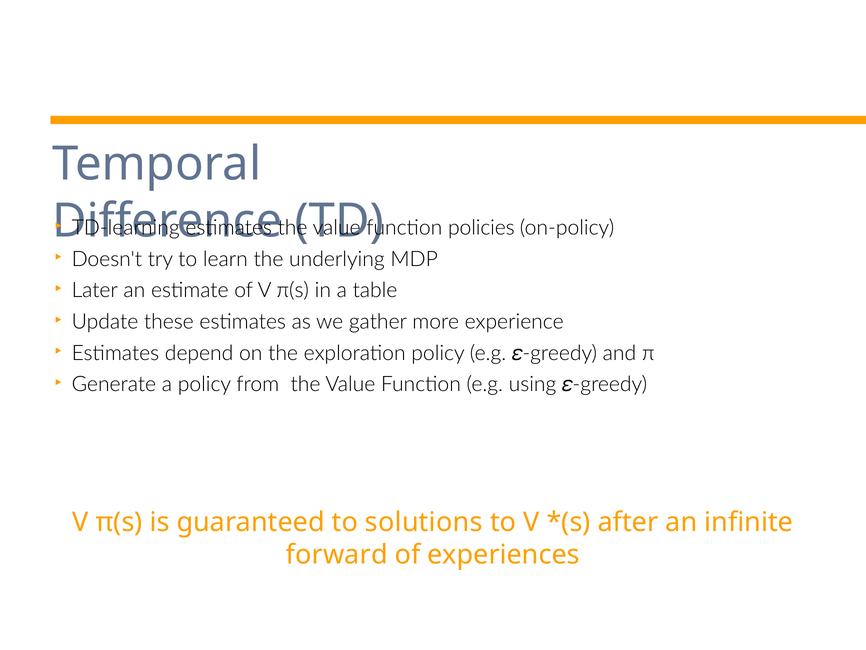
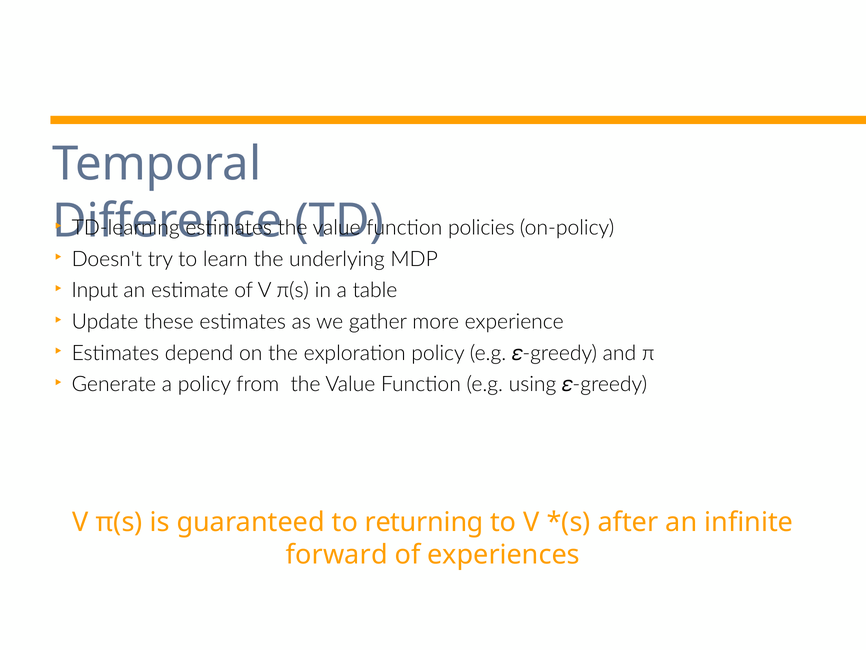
Later: Later -> Input (95, 290)
solutions: solutions -> returning (424, 522)
